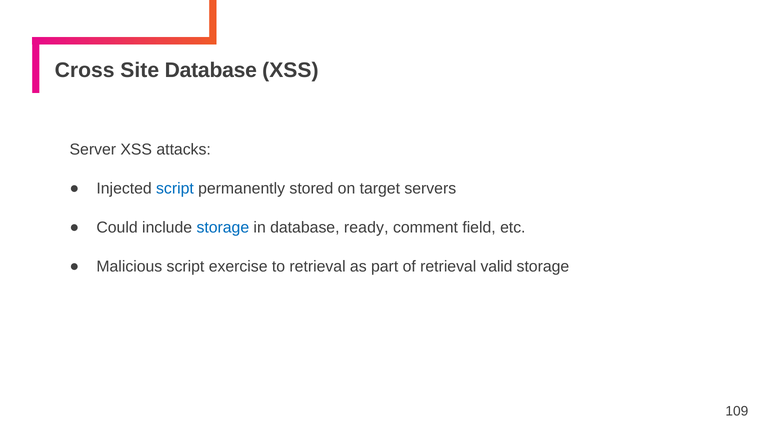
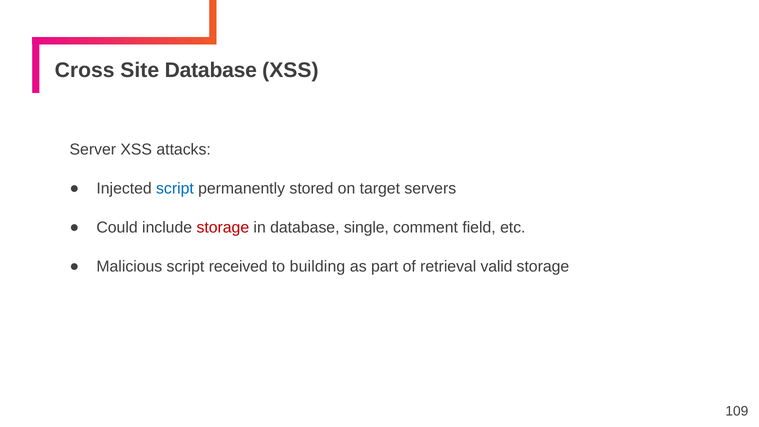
storage colour: blue -> red (223, 228)
ready: ready -> single (366, 228)
exercise: exercise -> received (238, 267)
to retrieval: retrieval -> building (317, 267)
